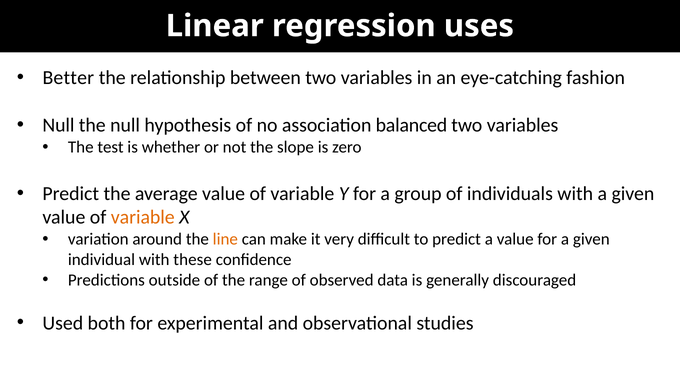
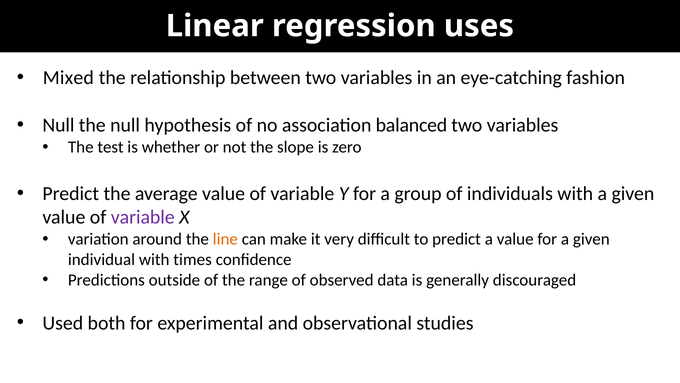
Better: Better -> Mixed (68, 78)
variable colour: orange -> purple (143, 217)
these: these -> times (193, 259)
